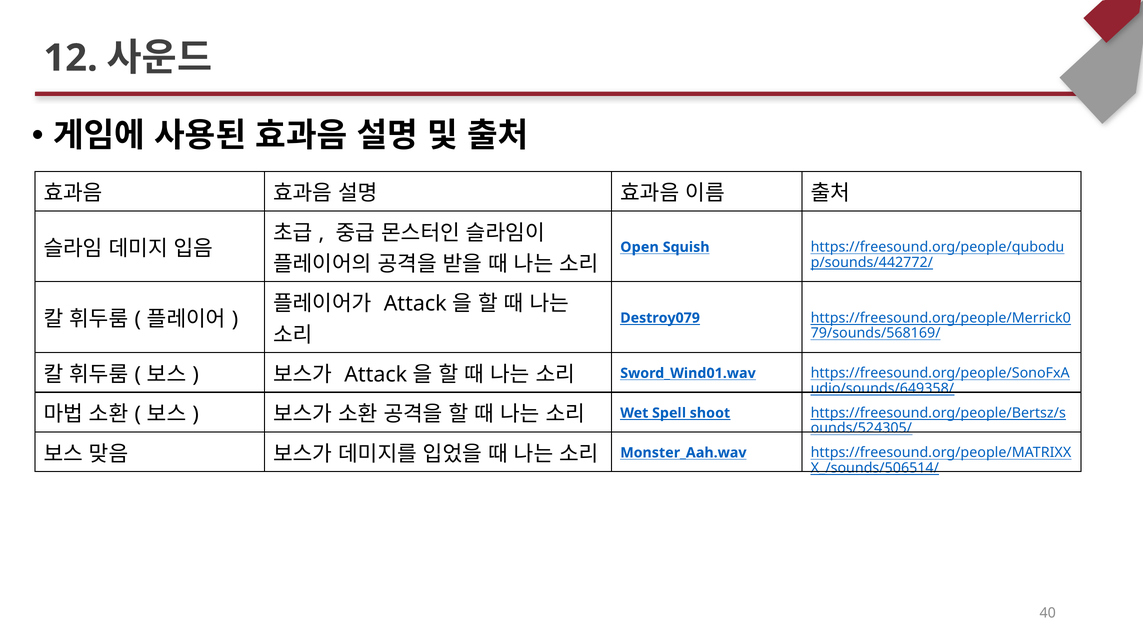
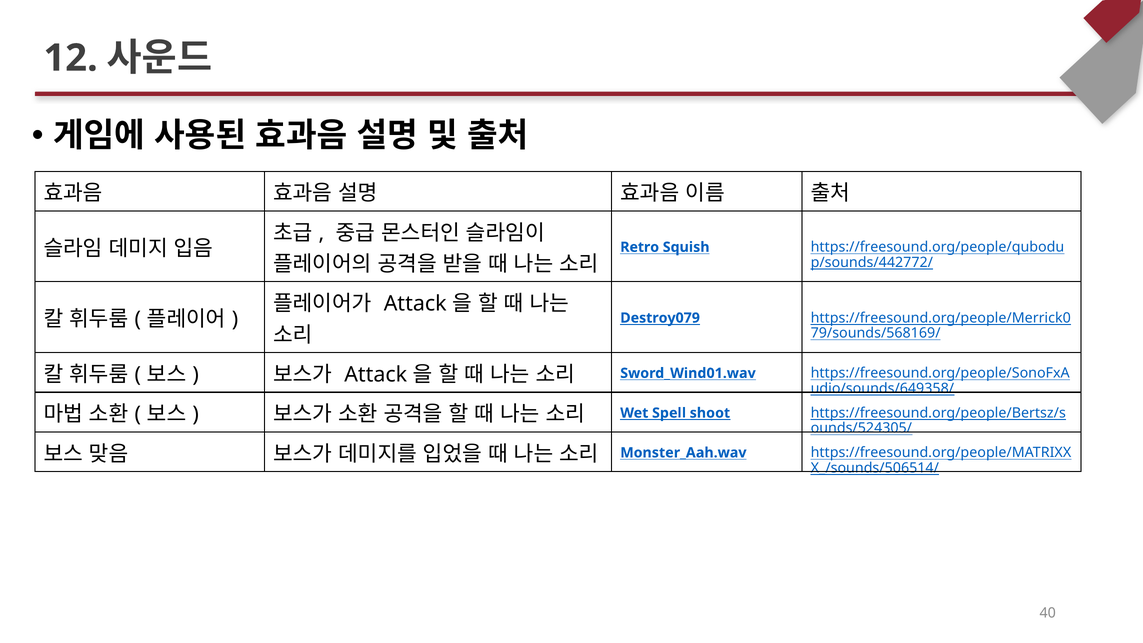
Open: Open -> Retro (640, 247)
